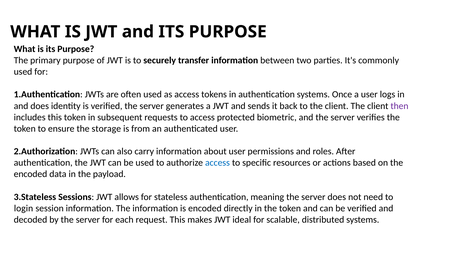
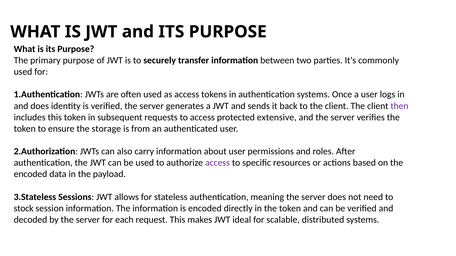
biometric: biometric -> extensive (277, 118)
access colour: blue -> purple (217, 163)
login: login -> stock (24, 209)
